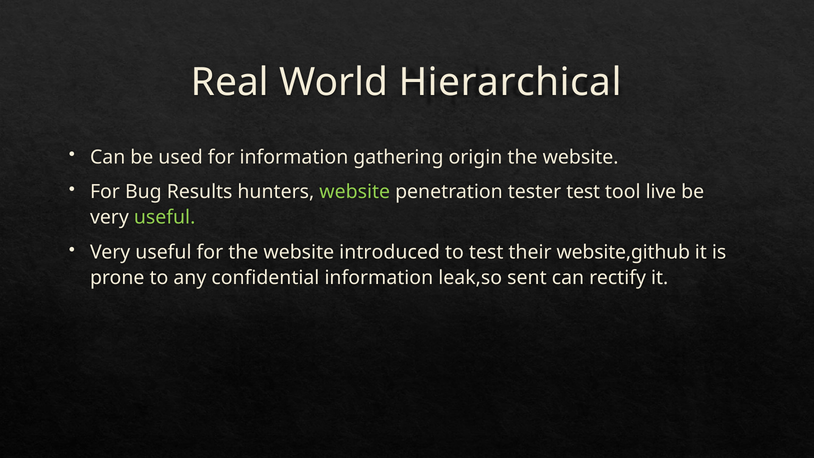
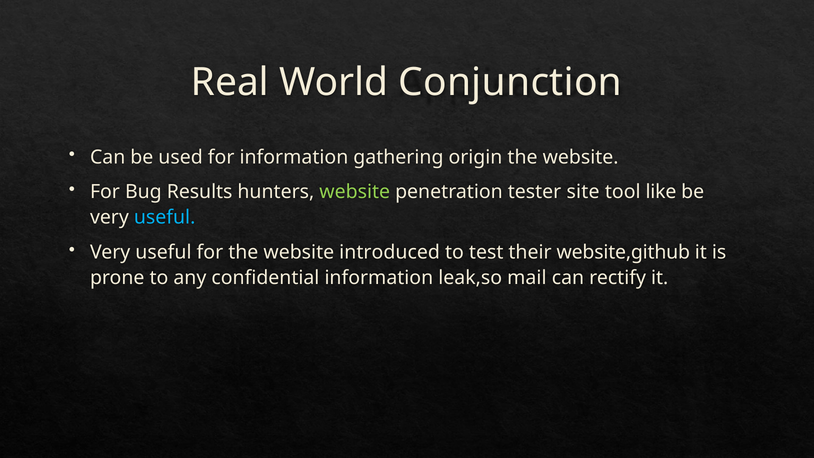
Hierarchical: Hierarchical -> Conjunction (510, 82)
tester test: test -> site (583, 192)
live: live -> like (661, 192)
useful colour: light green -> light blue (165, 218)
sent: sent -> mail (527, 278)
